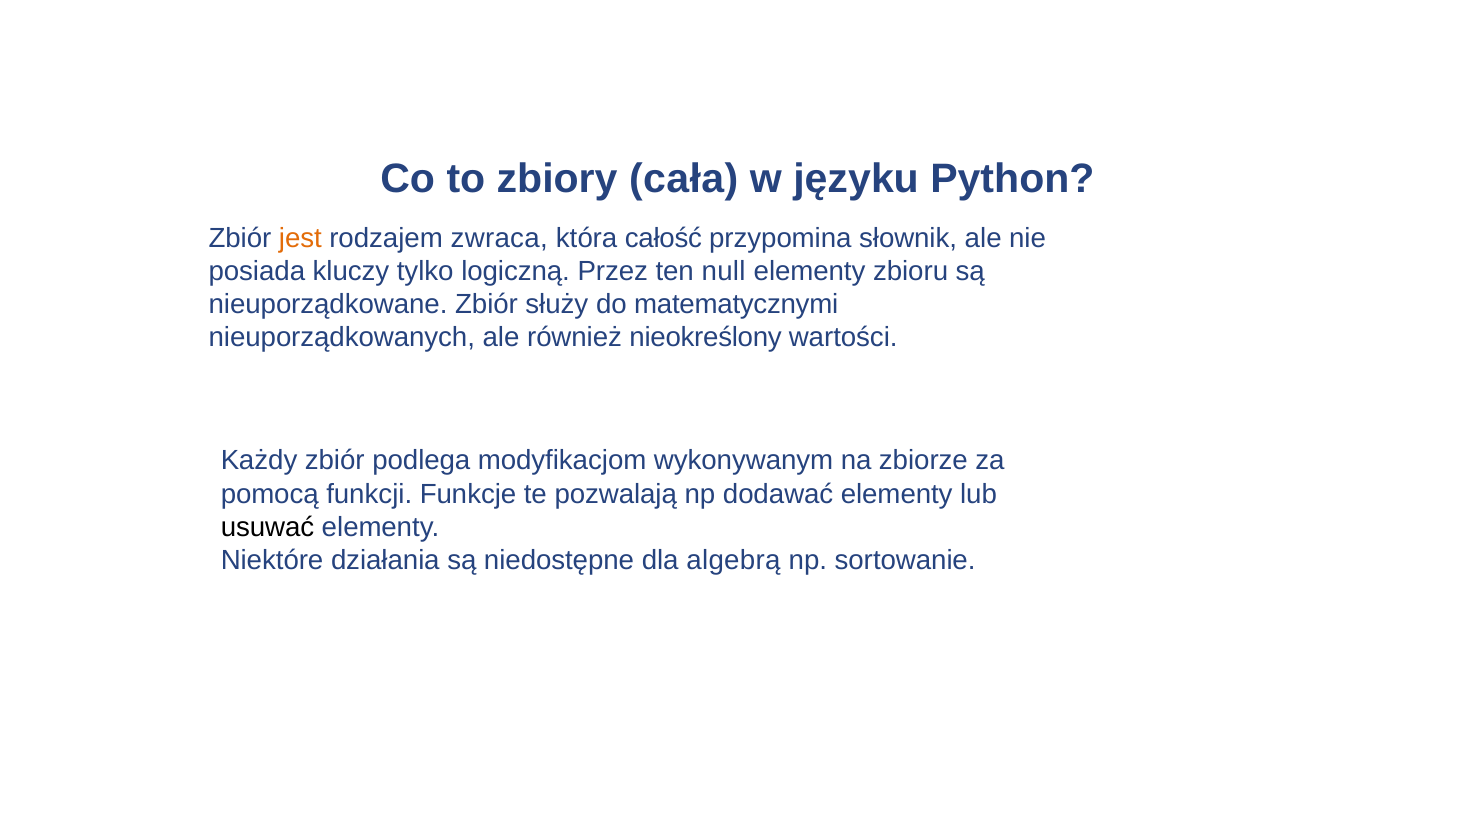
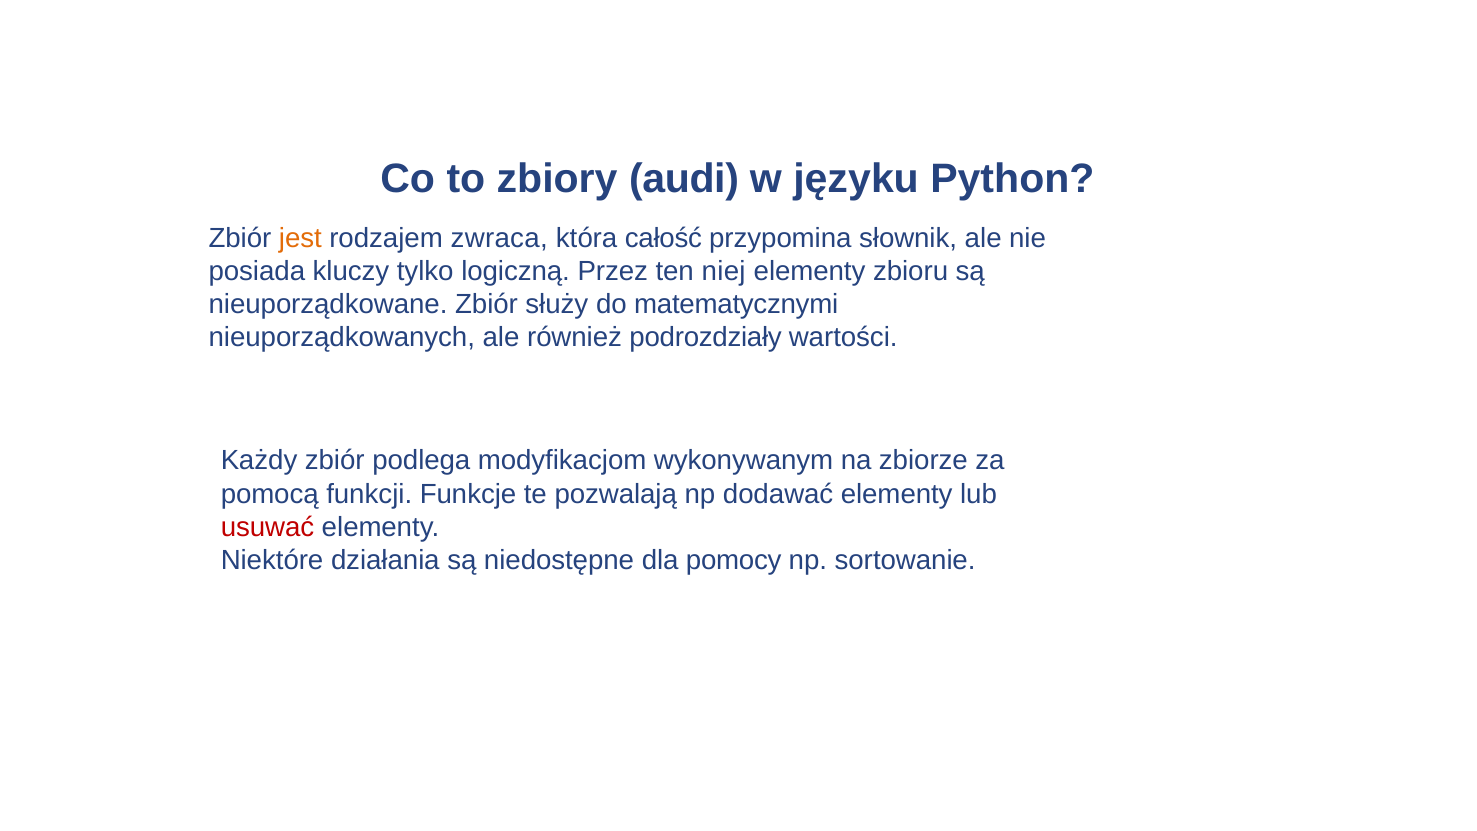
cała: cała -> audi (684, 179)
null: null -> niej (724, 271)
nieokreślony: nieokreślony -> podrozdziały (706, 338)
usuwać colour: black -> red (267, 527)
algebrą: algebrą -> pomocy (734, 560)
